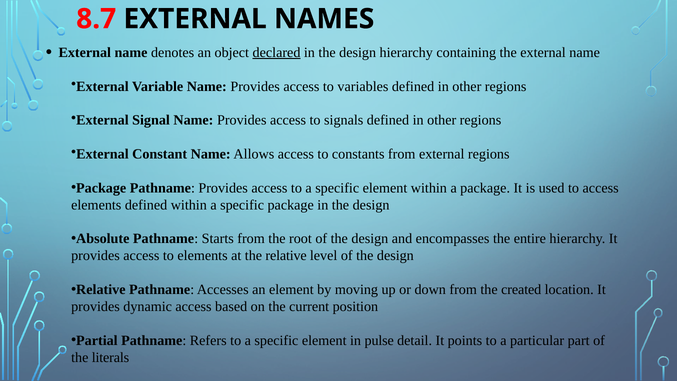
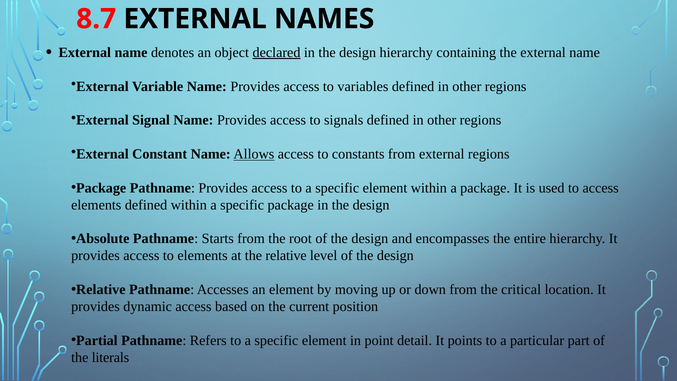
Allows underline: none -> present (254, 154)
created: created -> critical (521, 290)
pulse: pulse -> point (379, 340)
